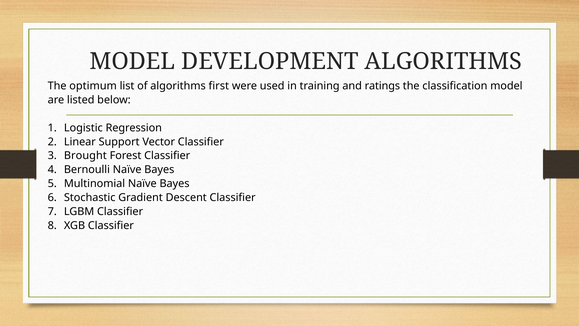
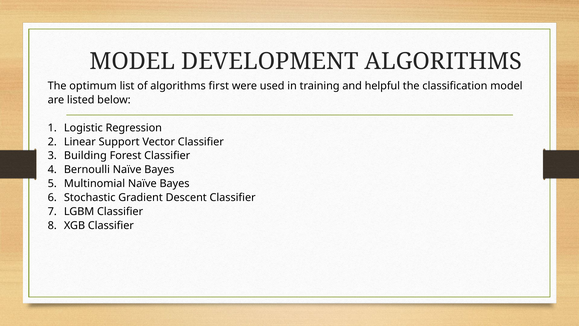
ratings: ratings -> helpful (382, 86)
Brought: Brought -> Building (85, 156)
